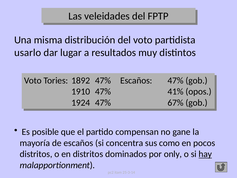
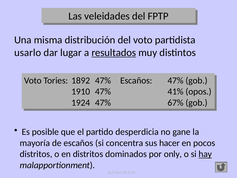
resultados underline: none -> present (114, 52)
compensan: compensan -> desperdicia (137, 132)
como: como -> hacer (170, 143)
